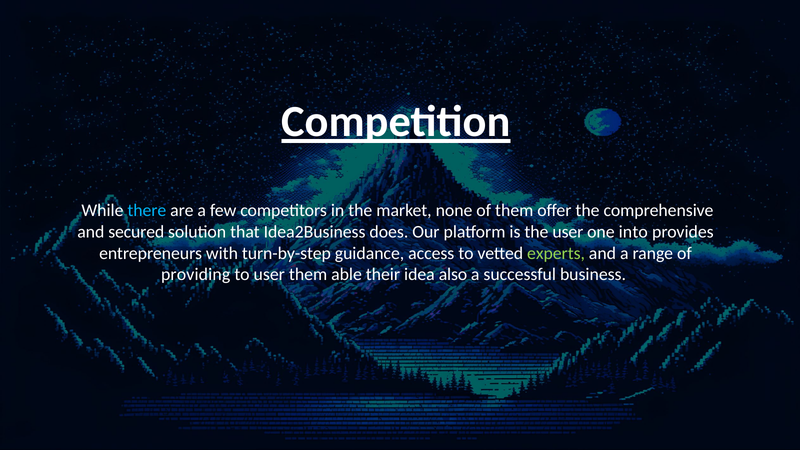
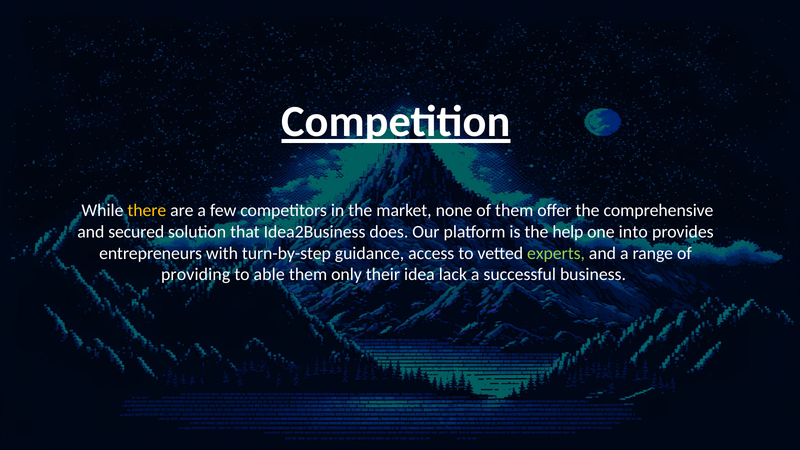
there colour: light blue -> yellow (147, 211)
the user: user -> help (568, 232)
to user: user -> able (269, 275)
able: able -> only (347, 275)
also: also -> lack (453, 275)
